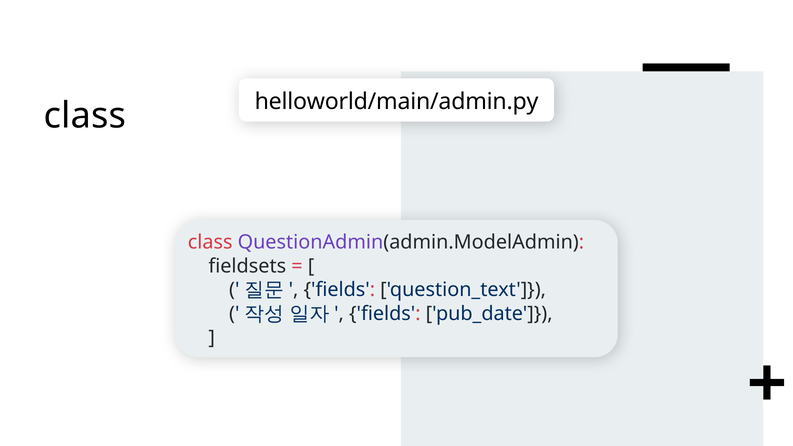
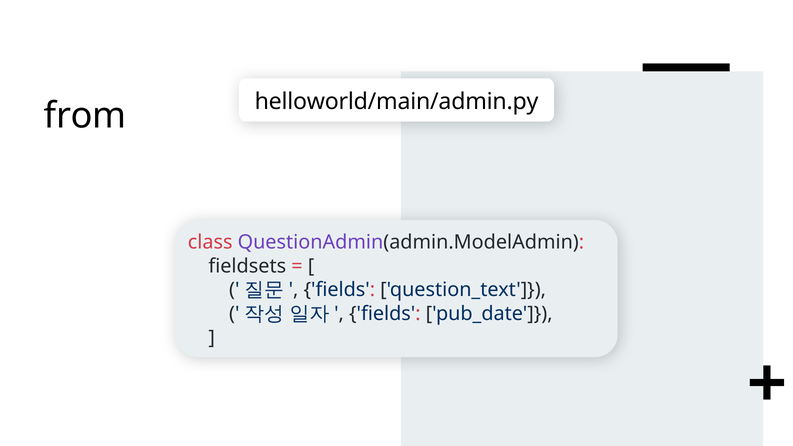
class: class -> from (85, 116)
